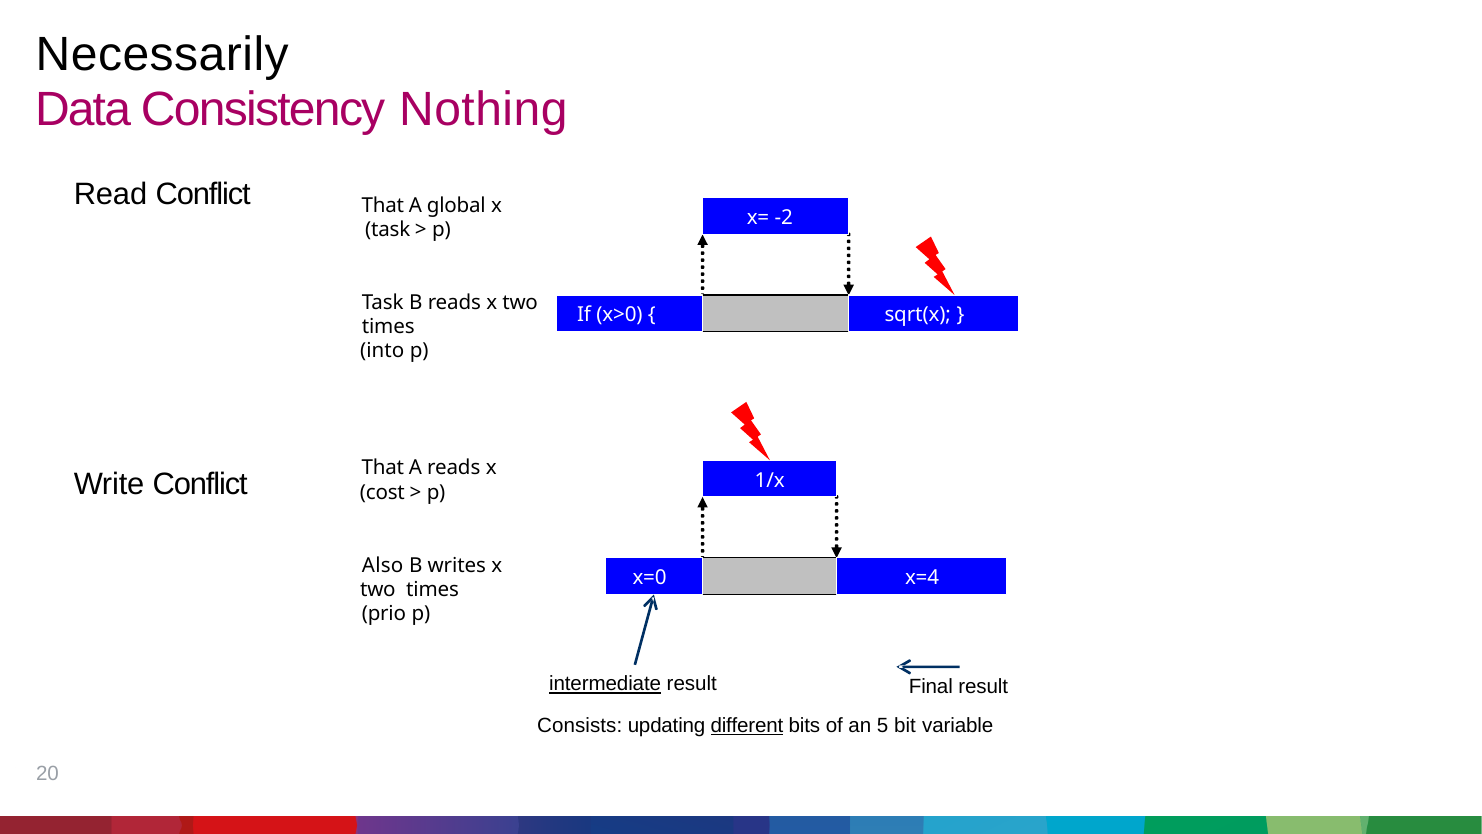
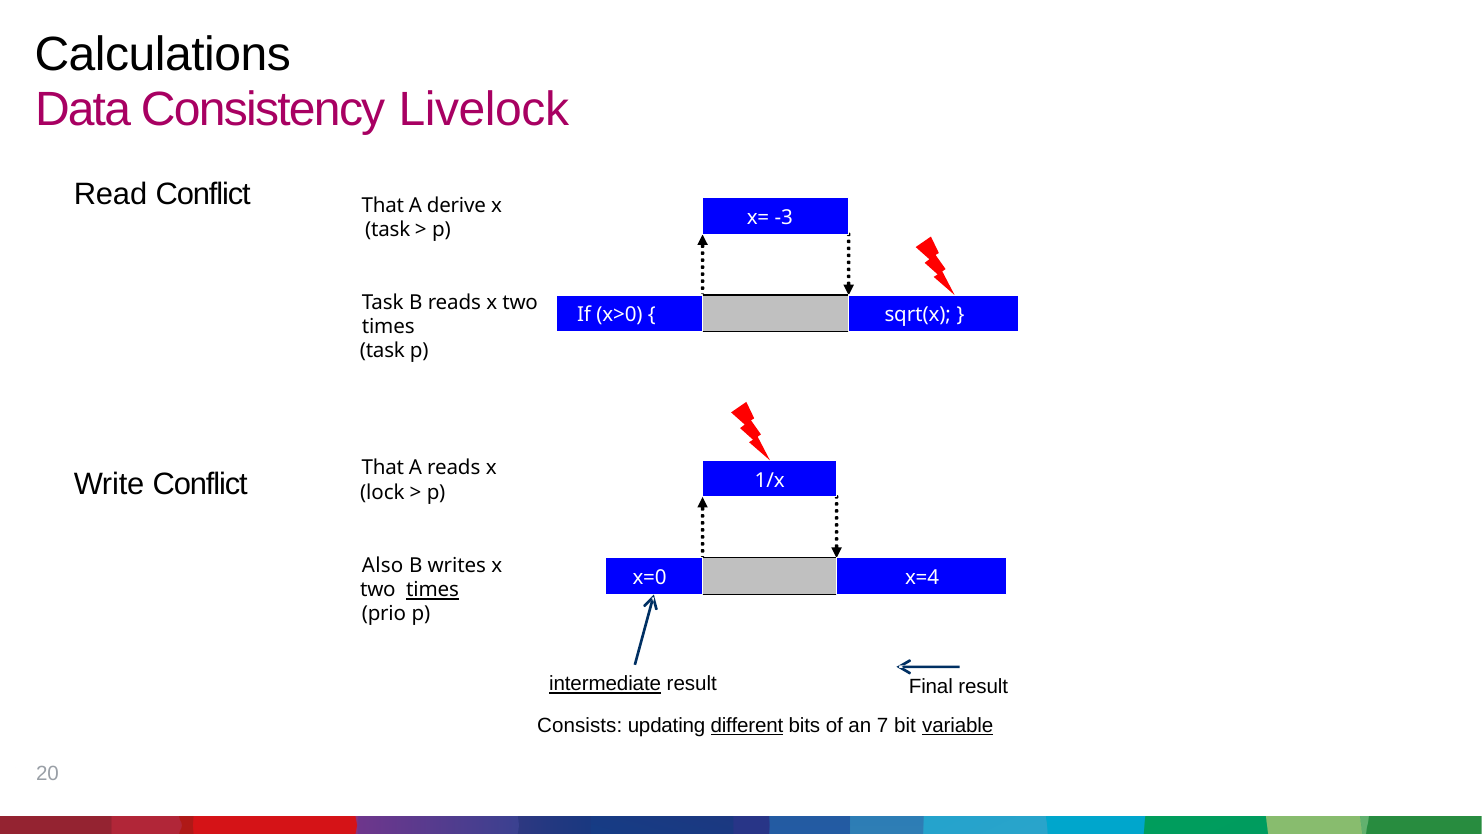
Necessarily: Necessarily -> Calculations (163, 55)
Nothing: Nothing -> Livelock (484, 110)
global: global -> derive (456, 205)
-2: -2 -> -3 (784, 217)
into: into -> task (382, 350)
cost: cost -> lock (382, 492)
times underline: none -> present (433, 590)
5: 5 -> 7 (883, 725)
variable underline: none -> present (958, 725)
